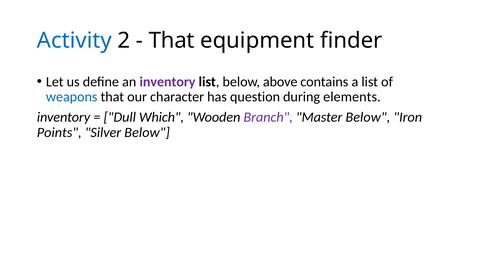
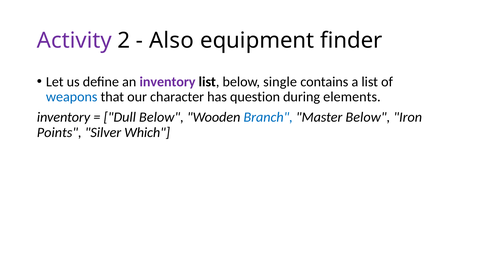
Activity colour: blue -> purple (74, 41)
That: That -> Also (171, 41)
above: above -> single (280, 82)
Dull Which: Which -> Below (161, 117)
Branch colour: purple -> blue (268, 117)
Silver Below: Below -> Which (147, 133)
